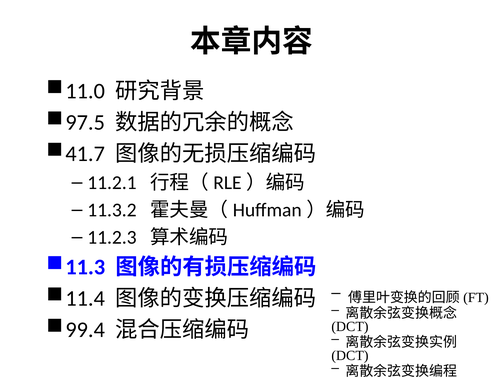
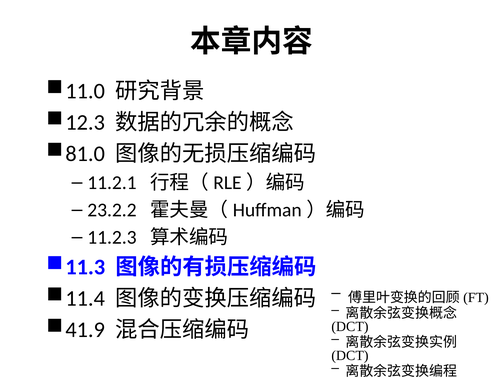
97.5: 97.5 -> 12.3 (85, 122)
41.7: 41.7 -> 81.0 (85, 154)
11.3.2: 11.3.2 -> 23.2.2 (112, 210)
99.4: 99.4 -> 41.9 (85, 329)
